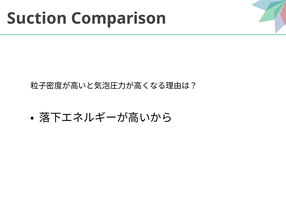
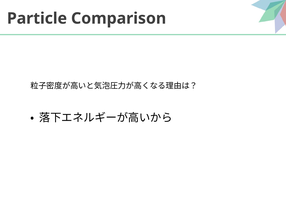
Suction: Suction -> Particle (37, 18)
